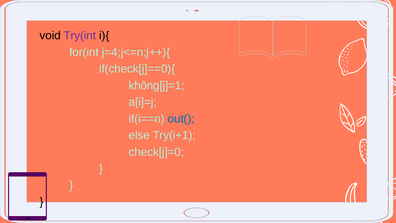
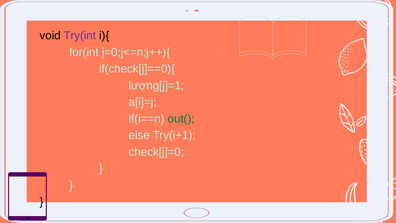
j=4;j<=n;j++){: j=4;j<=n;j++){ -> j=0;j<=n;j++){ (136, 52)
không[j]=1: không[j]=1 -> lượng[j]=1 (156, 85)
out( colour: blue -> green (181, 119)
